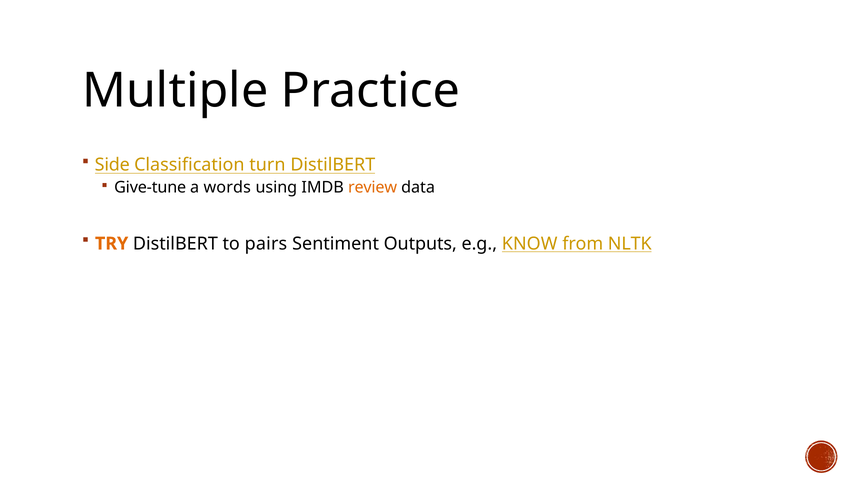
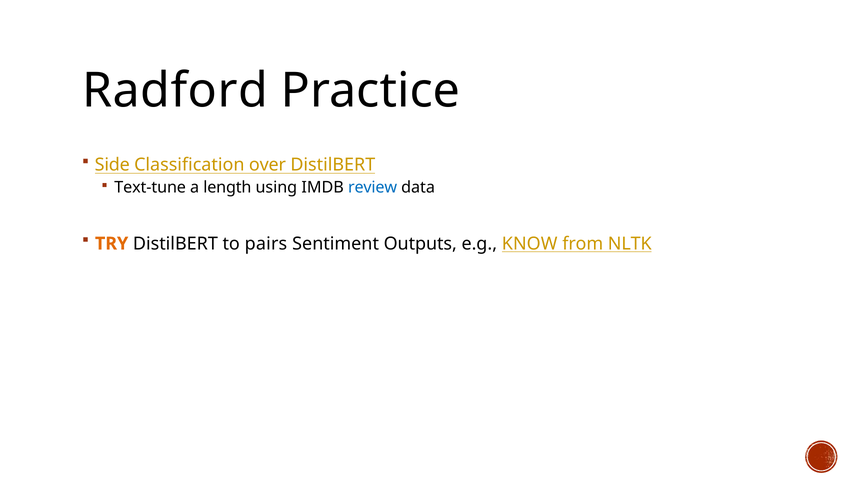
Multiple: Multiple -> Radford (175, 91)
turn: turn -> over (267, 165)
Give-tune: Give-tune -> Text-tune (150, 187)
words: words -> length (227, 187)
review colour: orange -> blue (373, 187)
